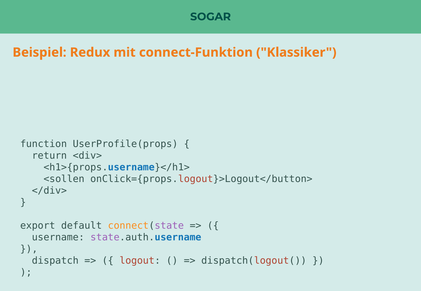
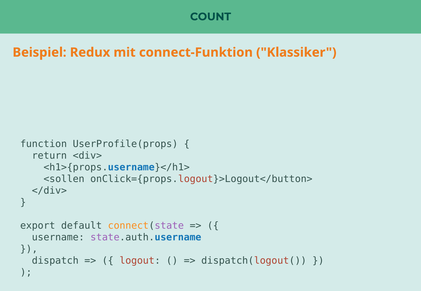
SOGAR: SOGAR -> COUNT (211, 17)
